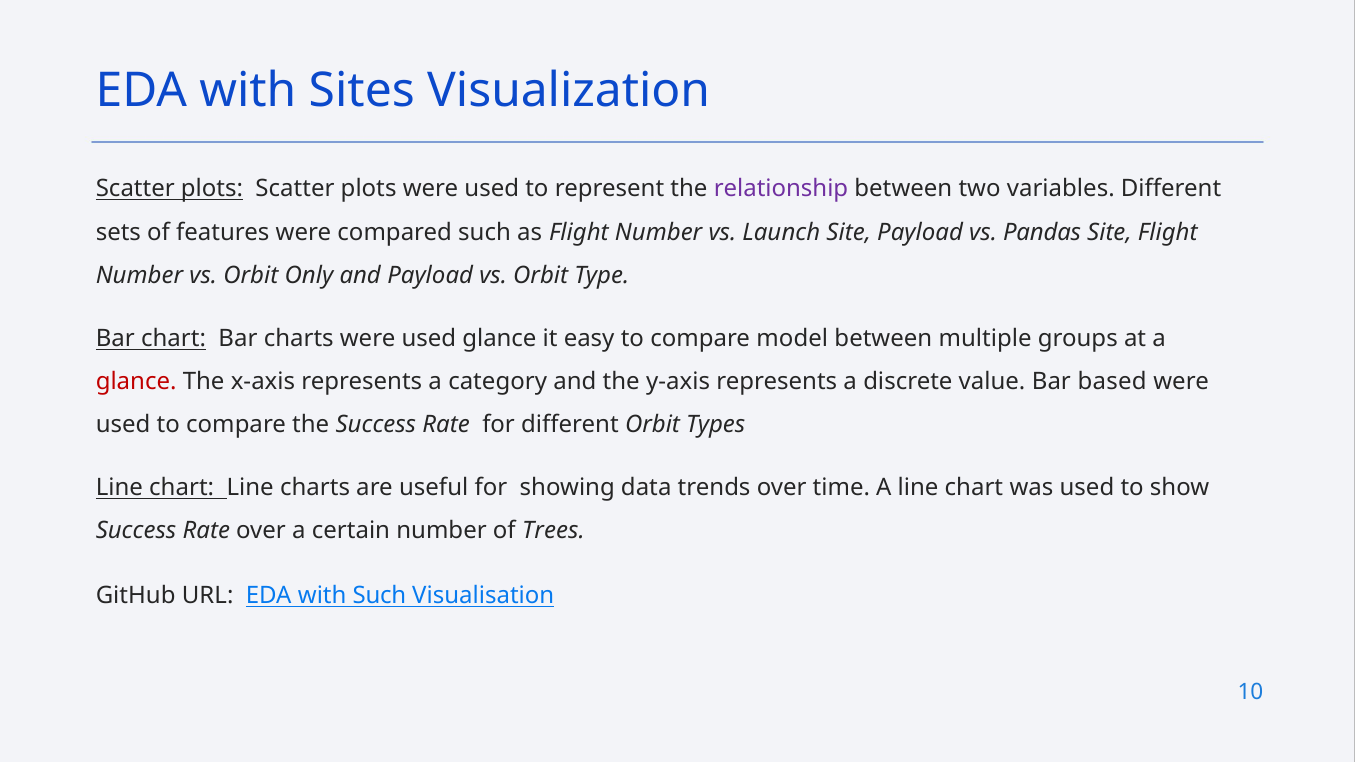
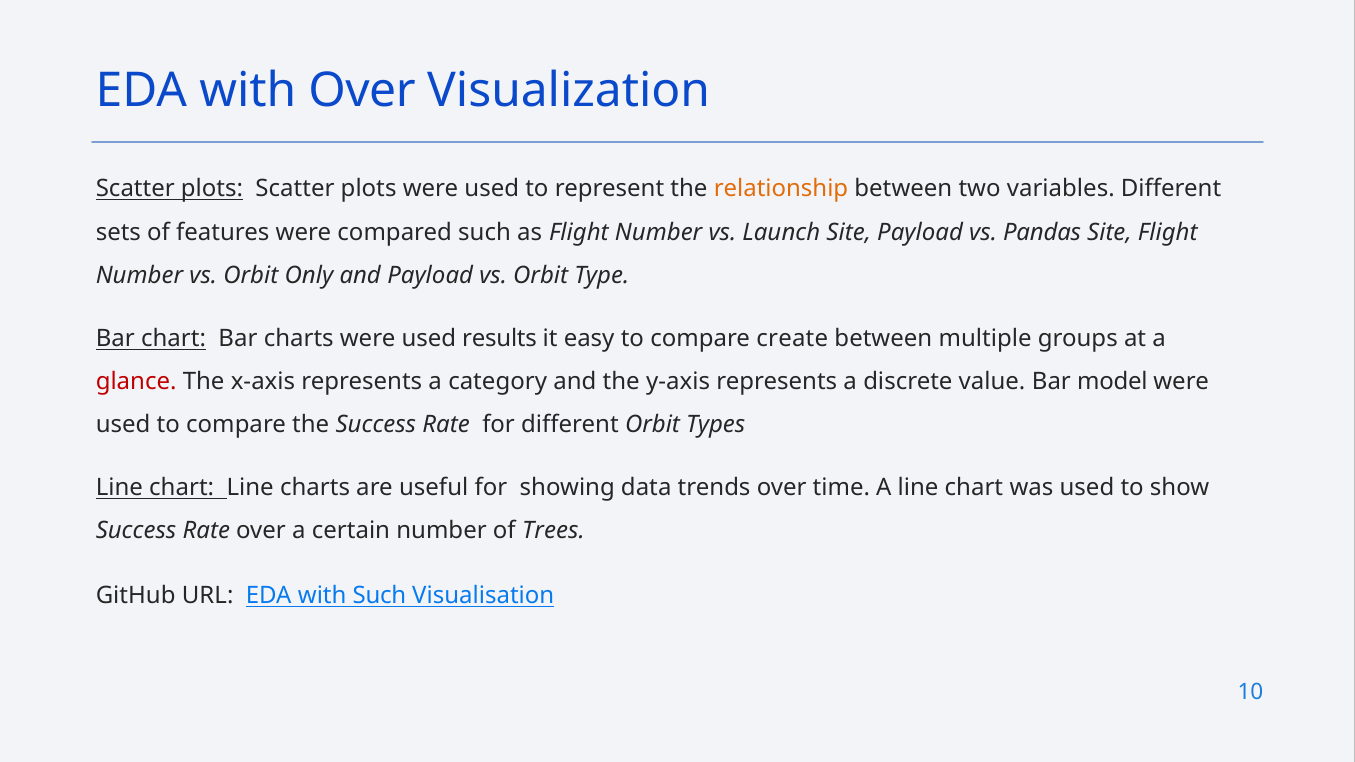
with Sites: Sites -> Over (362, 91)
relationship colour: purple -> orange (781, 189)
used glance: glance -> results (500, 338)
model: model -> create (792, 338)
based: based -> model (1112, 382)
